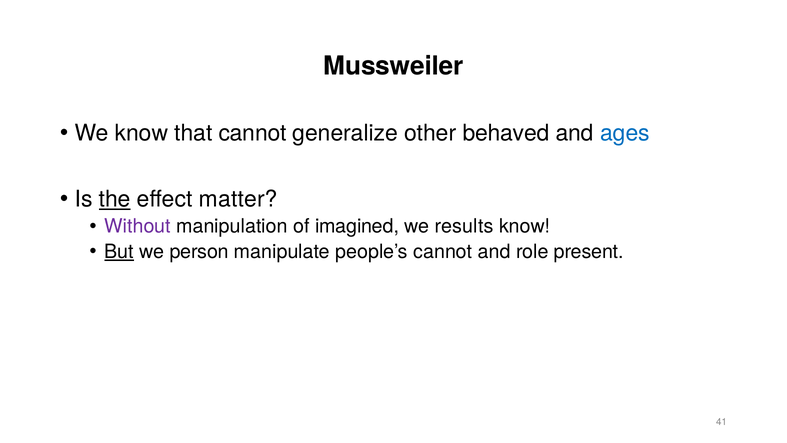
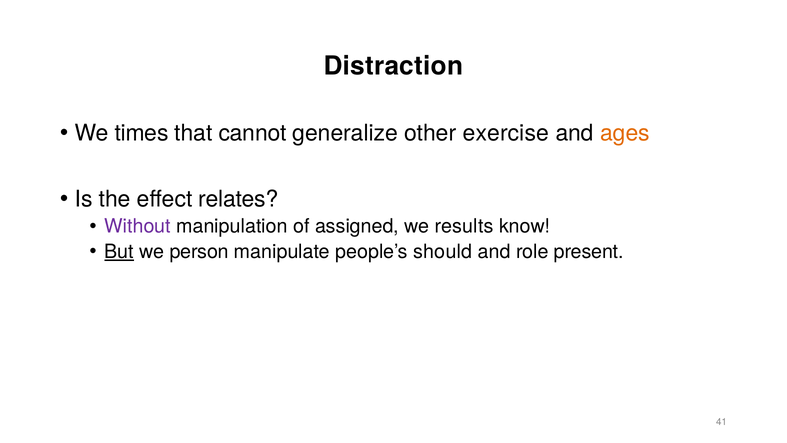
Mussweiler: Mussweiler -> Distraction (393, 66)
We know: know -> times (142, 133)
behaved: behaved -> exercise (506, 133)
ages colour: blue -> orange (625, 133)
the underline: present -> none (115, 199)
matter: matter -> relates (238, 199)
imagined: imagined -> assigned (357, 226)
people’s cannot: cannot -> should (443, 252)
